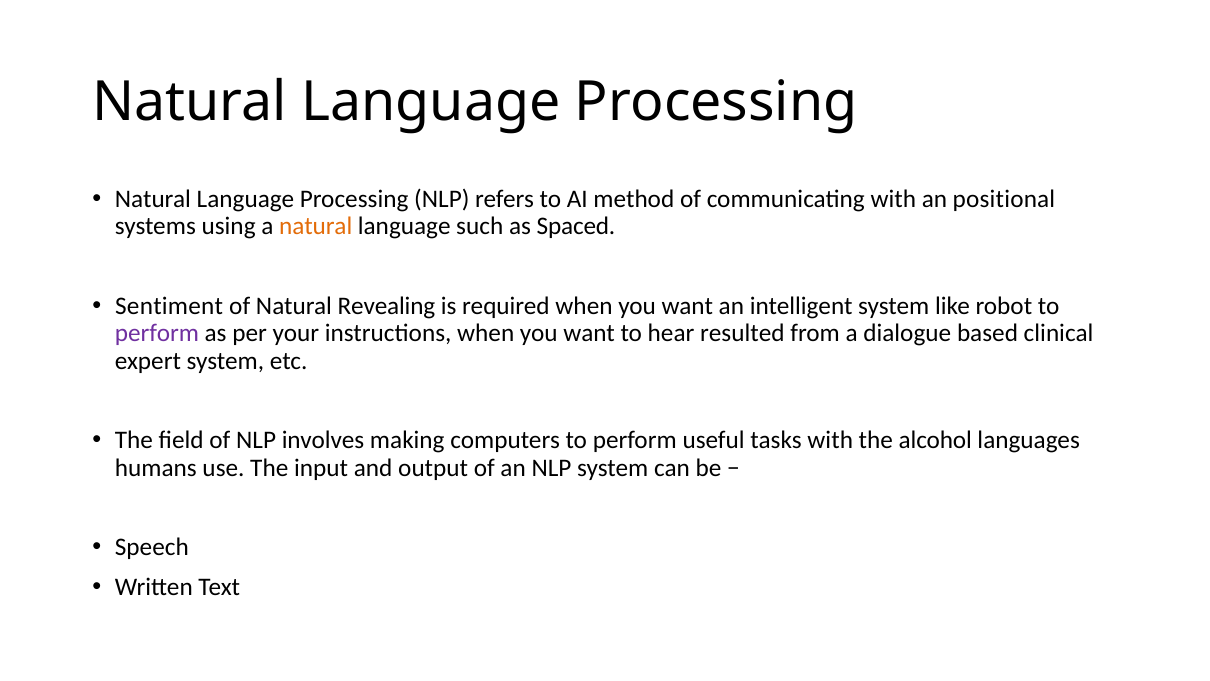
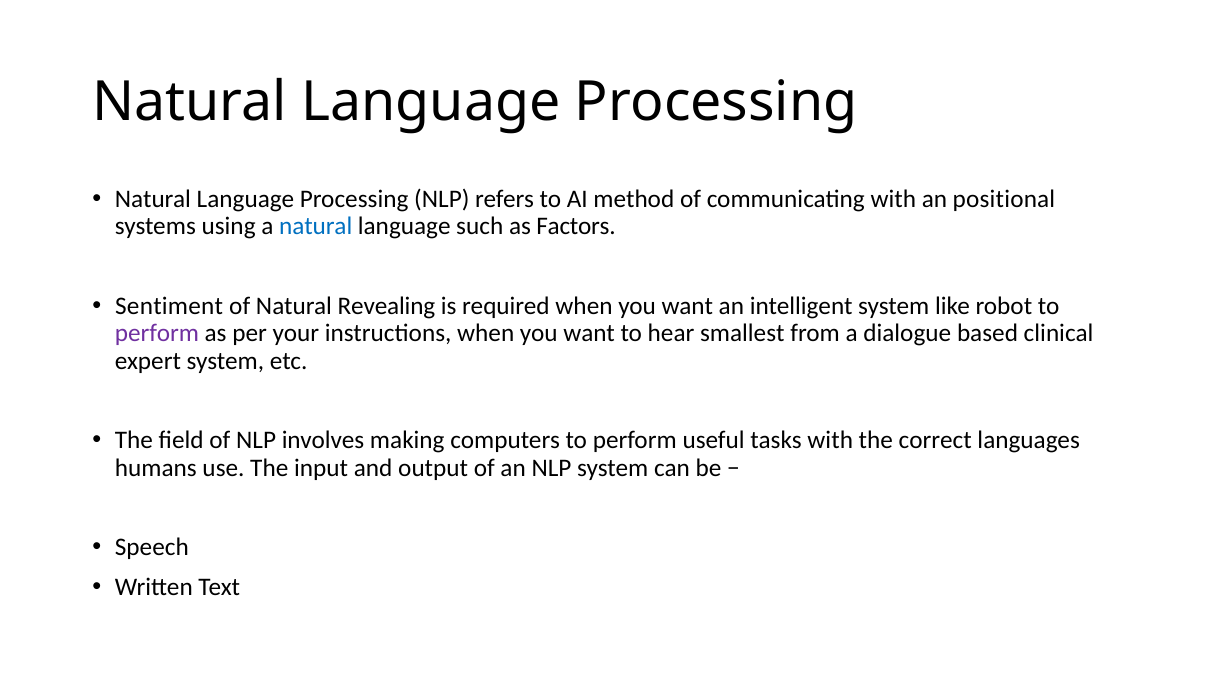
natural colour: orange -> blue (316, 226)
Spaced: Spaced -> Factors (576, 226)
resulted: resulted -> smallest (742, 333)
alcohol: alcohol -> correct (935, 440)
